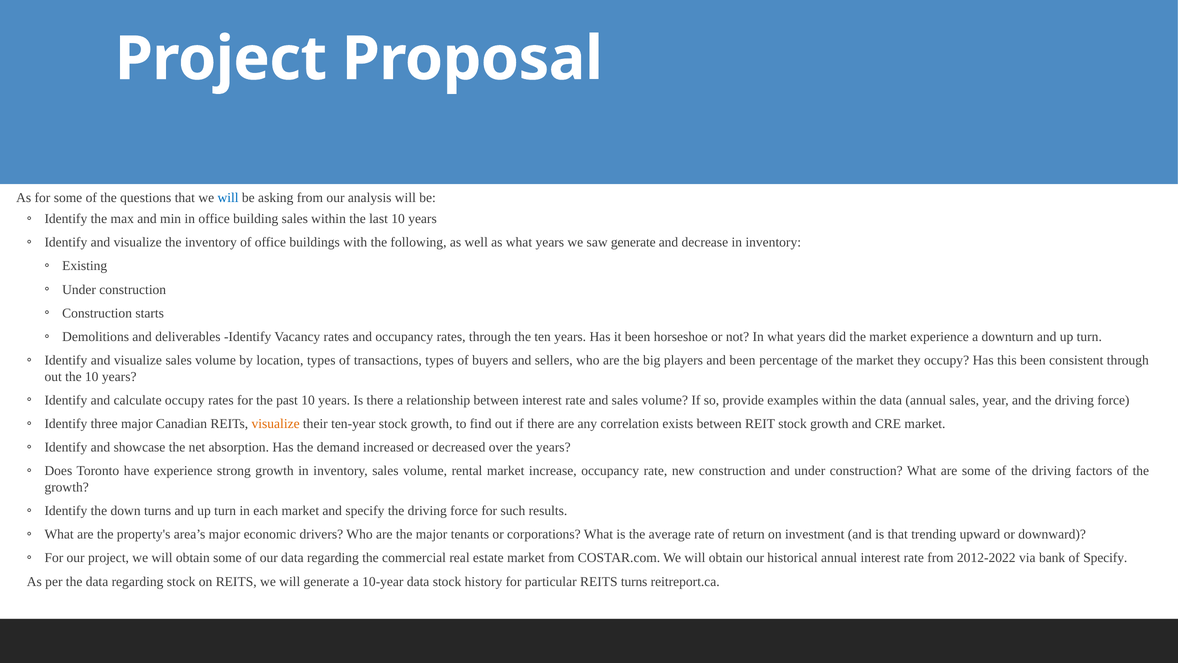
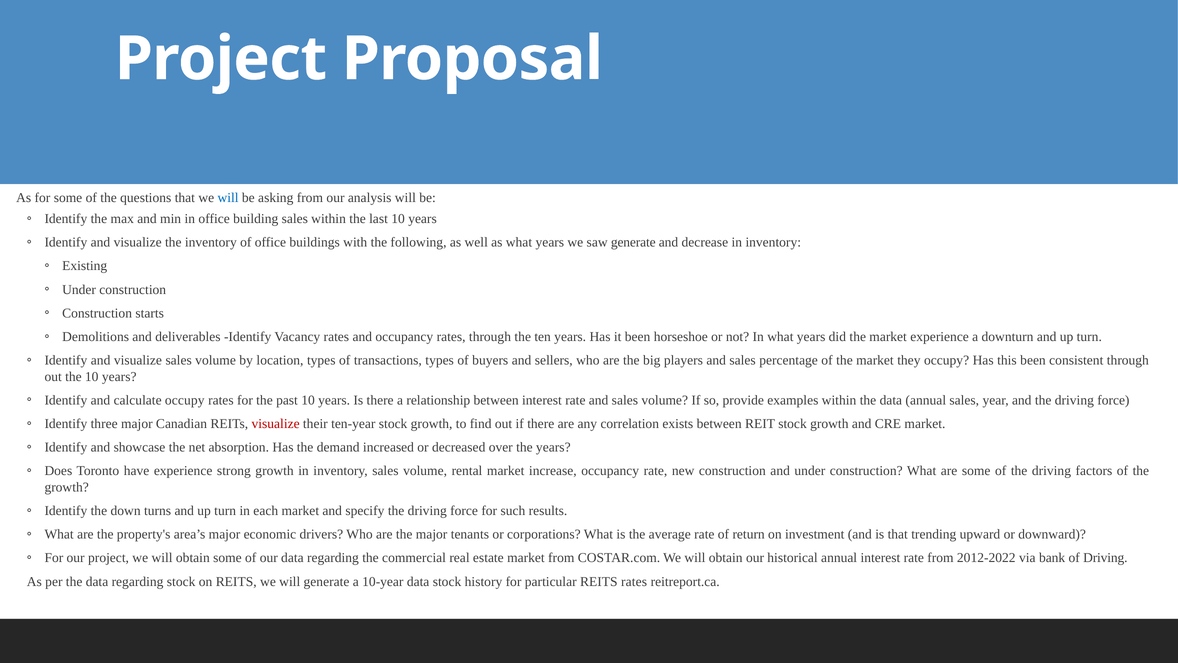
players and been: been -> sales (743, 360)
visualize colour: orange -> red (276, 424)
of Specify: Specify -> Driving (1105, 558)
REITS turns: turns -> rates (634, 581)
